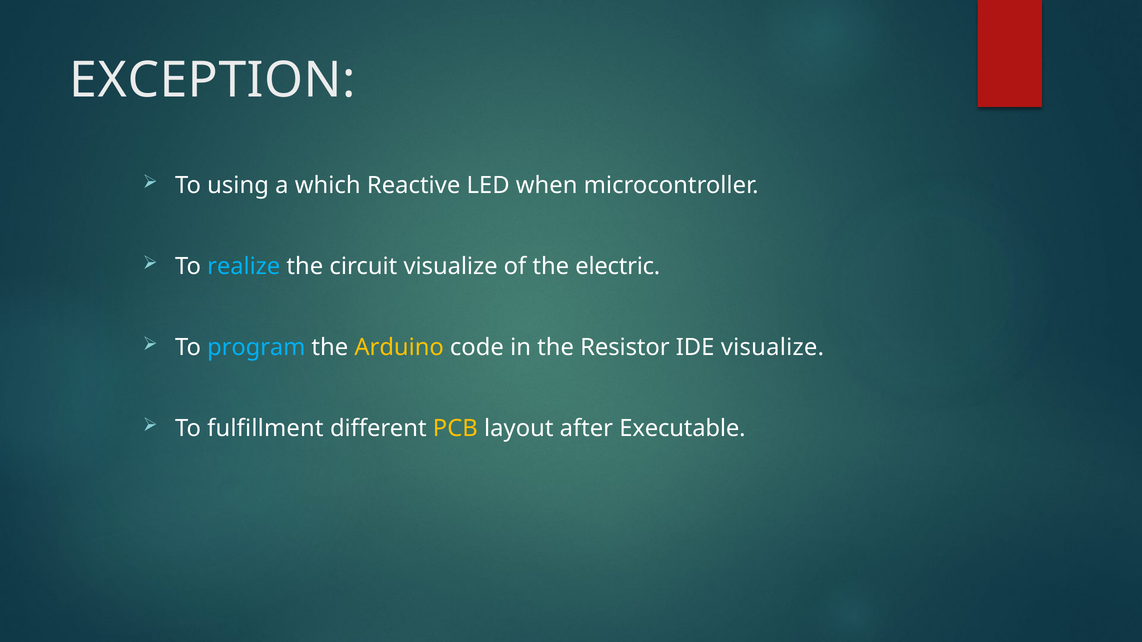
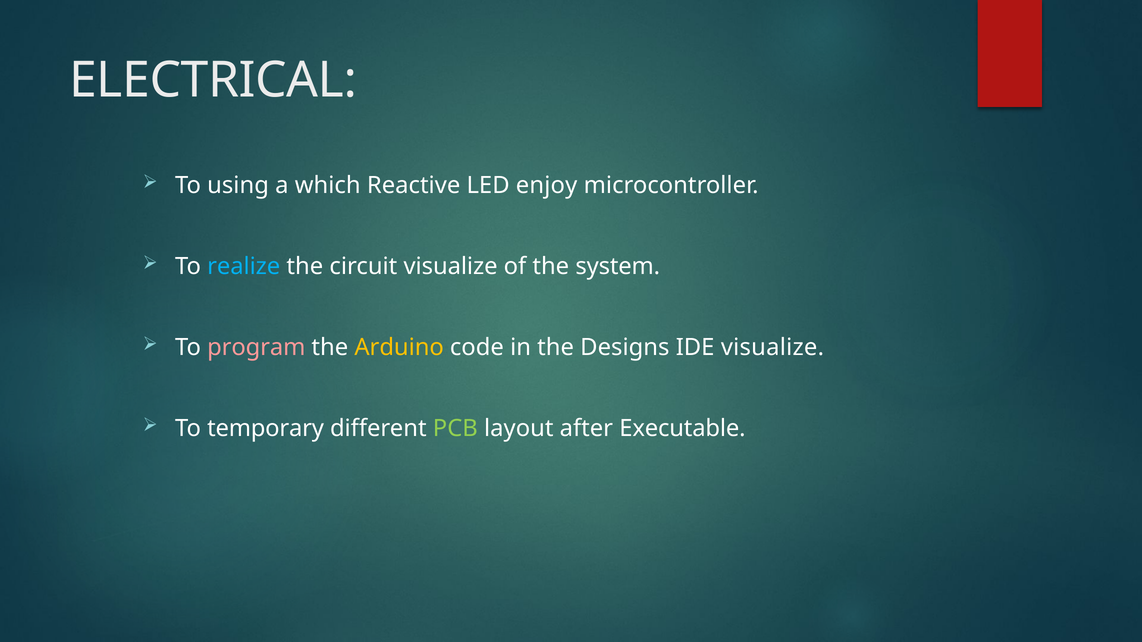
EXCEPTION: EXCEPTION -> ELECTRICAL (213, 80)
when: when -> enjoy (547, 186)
electric: electric -> system (618, 267)
program colour: light blue -> pink (256, 348)
Resistor: Resistor -> Designs (625, 348)
fulfillment: fulfillment -> temporary (266, 429)
PCB colour: yellow -> light green (455, 429)
